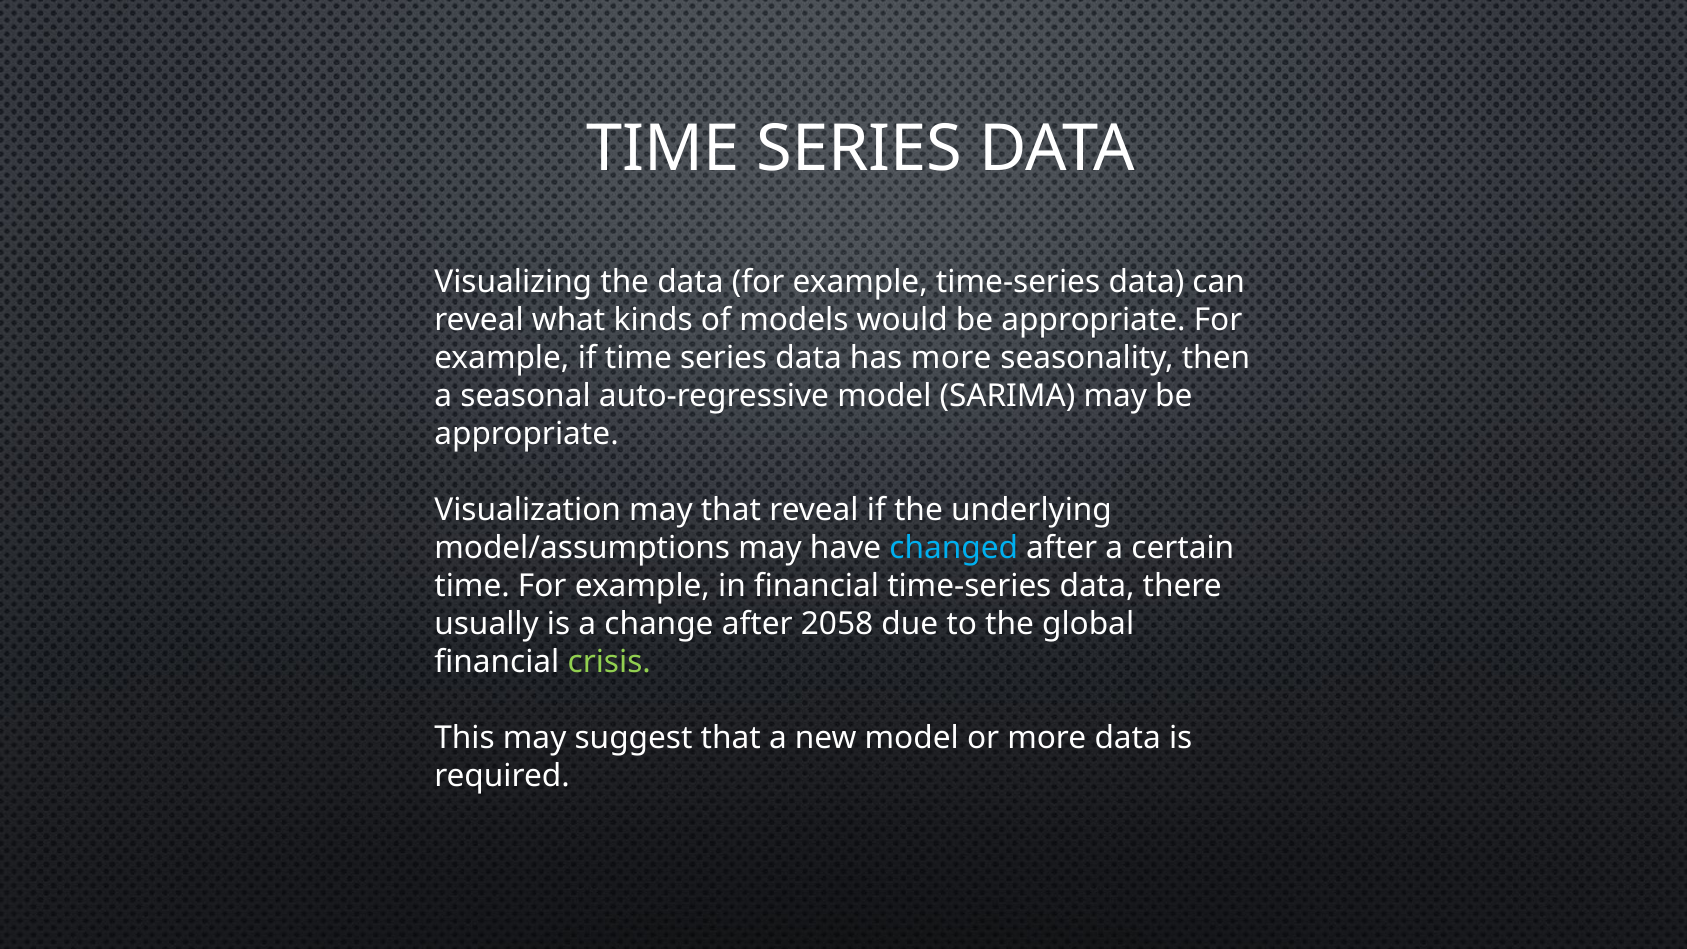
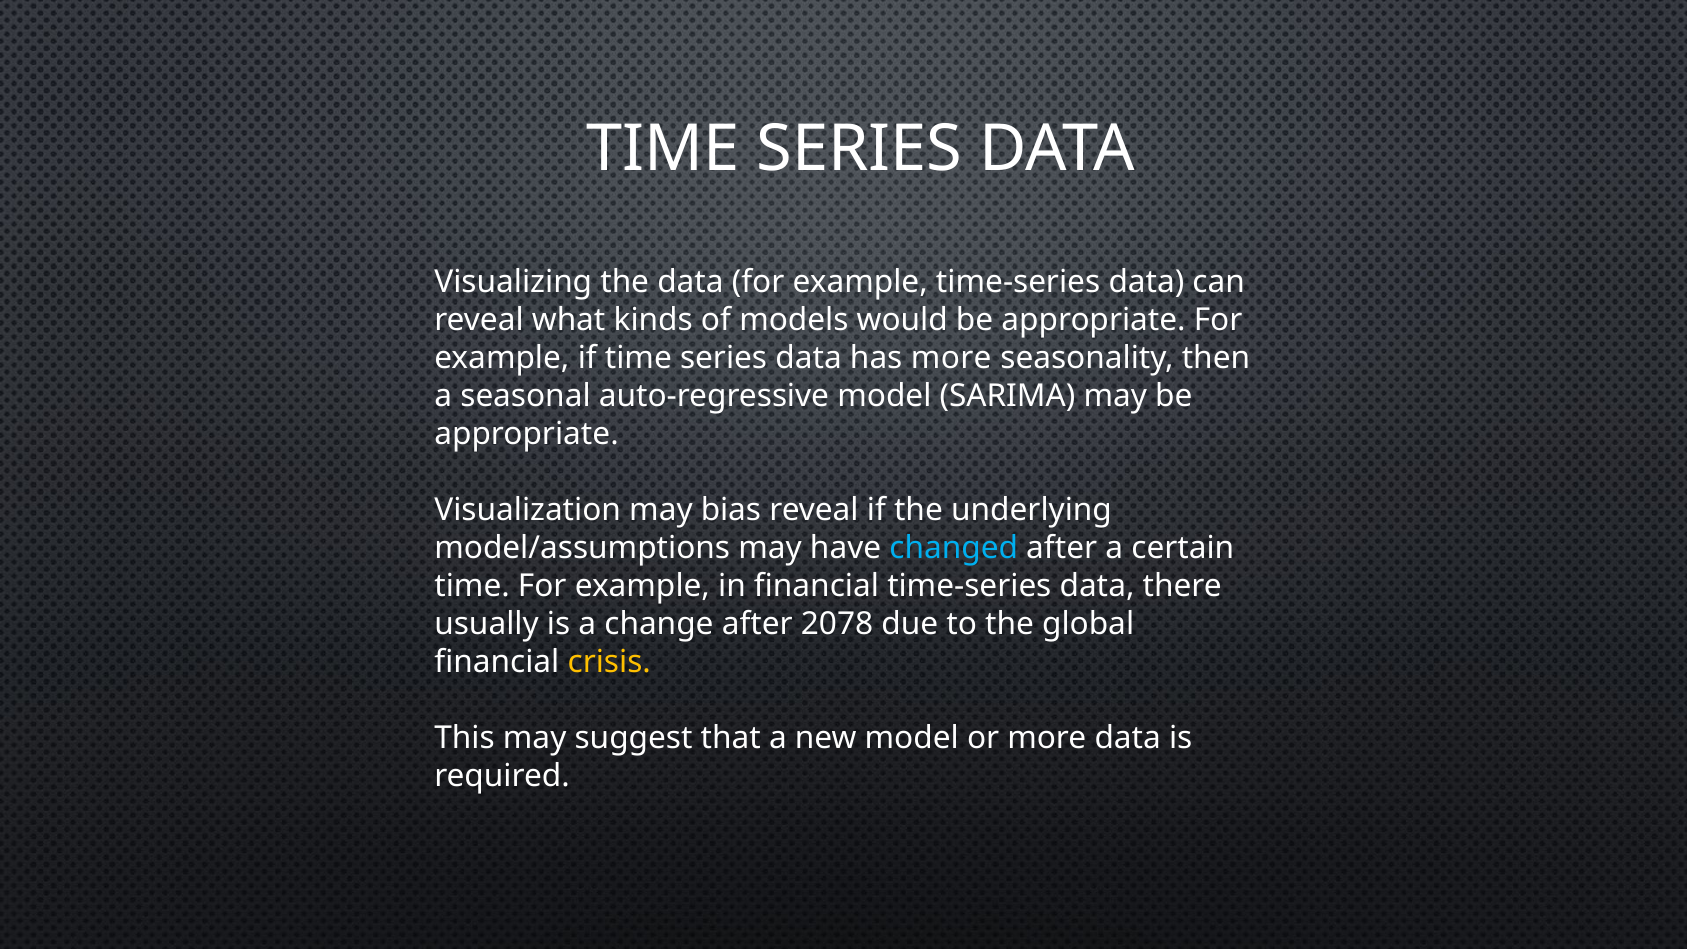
may that: that -> bias (731, 510)
2058: 2058 -> 2078 (837, 624)
crisis colour: light green -> yellow (609, 662)
